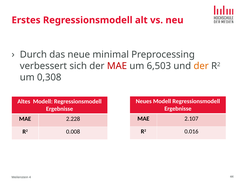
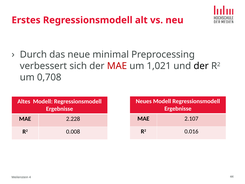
6,503: 6,503 -> 1,021 (159, 66)
der colour: orange -> black (201, 66)
0,308: 0,308 -> 0,708 (49, 77)
